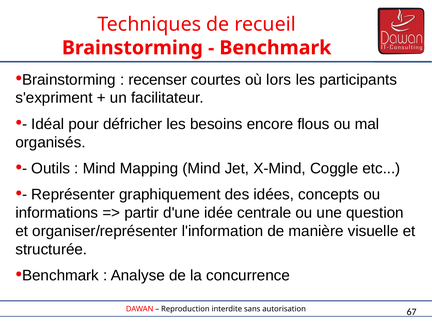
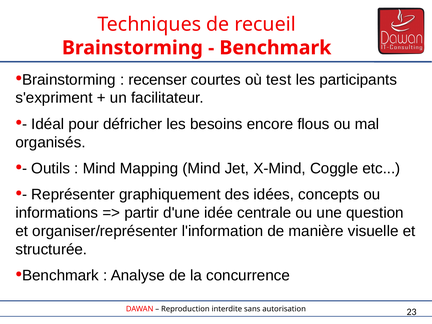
lors: lors -> test (279, 80)
67: 67 -> 23 (412, 312)
